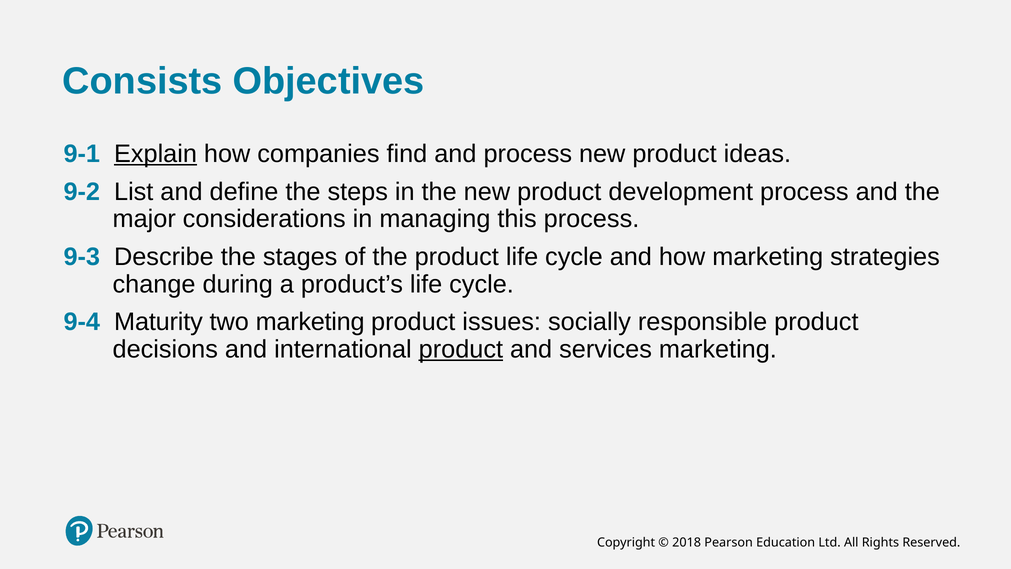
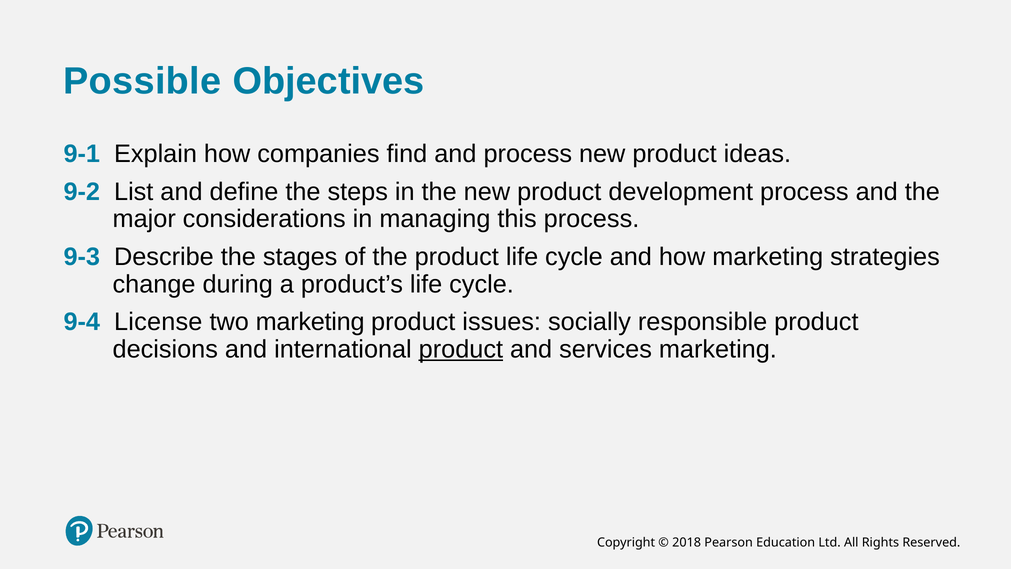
Consists: Consists -> Possible (142, 81)
Explain underline: present -> none (156, 154)
Maturity: Maturity -> License (158, 322)
